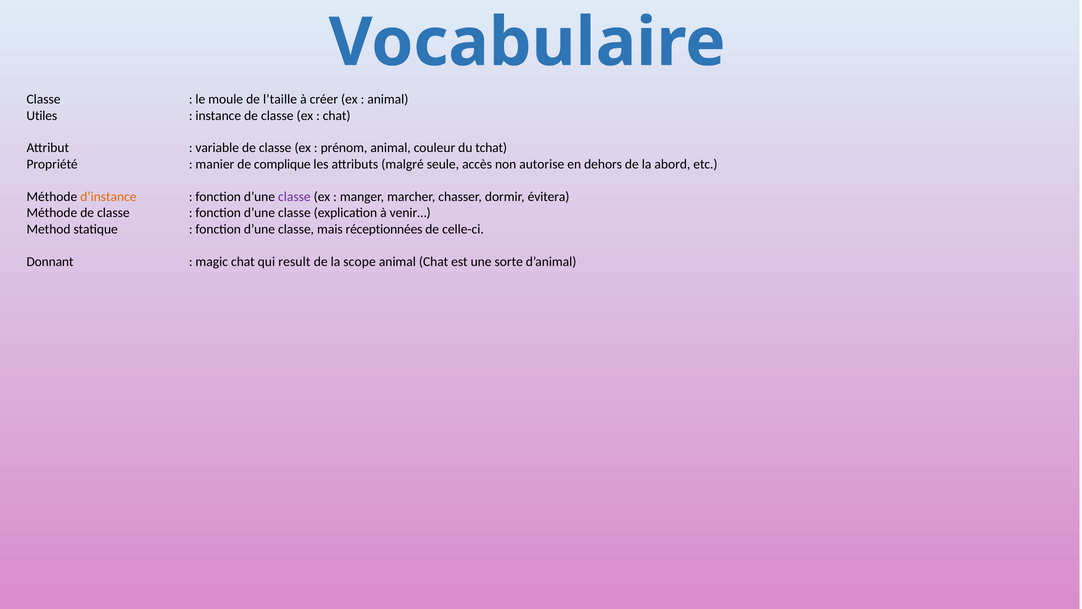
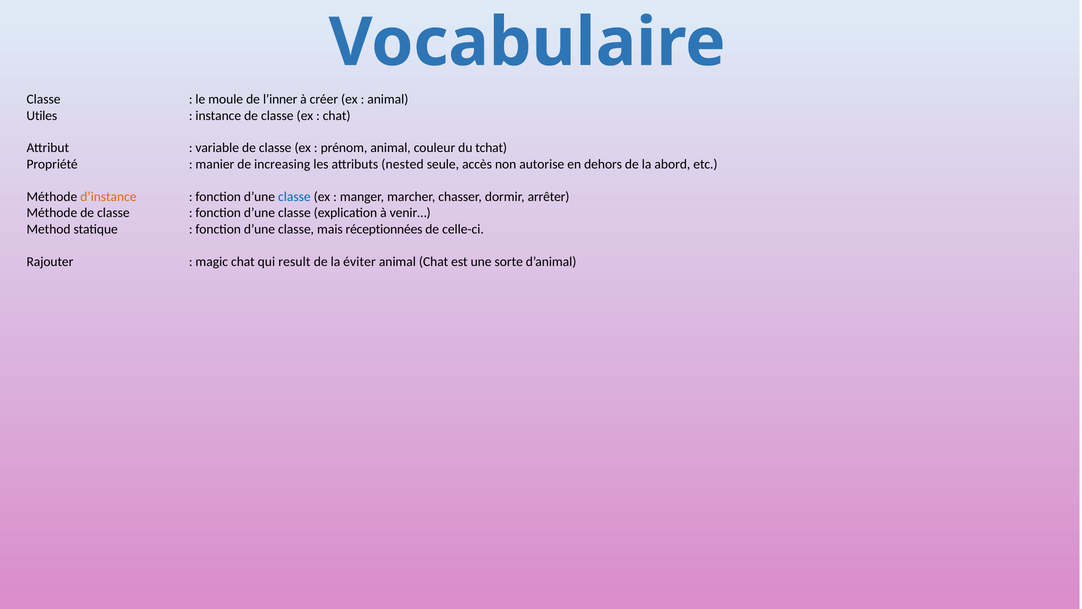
l’taille: l’taille -> l’inner (280, 99)
complique: complique -> increasing (282, 164)
malgré: malgré -> nested (402, 164)
classe colour: purple -> blue (294, 197)
évitera: évitera -> arrêter (549, 197)
Donnant: Donnant -> Rajouter (50, 262)
scope: scope -> éviter (360, 262)
